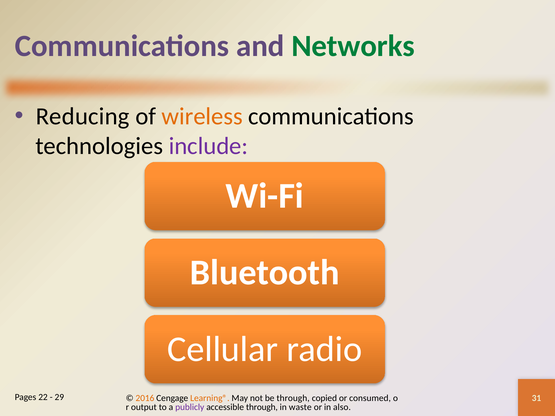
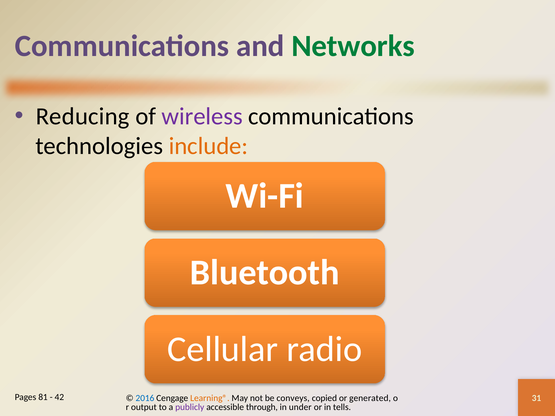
wireless colour: orange -> purple (202, 116)
include colour: purple -> orange (208, 146)
22: 22 -> 81 (43, 397)
29: 29 -> 42 (59, 397)
2016 colour: orange -> blue (145, 398)
be through: through -> conveys (293, 398)
consumed: consumed -> generated (370, 398)
waste: waste -> under (300, 408)
also: also -> tells (342, 408)
